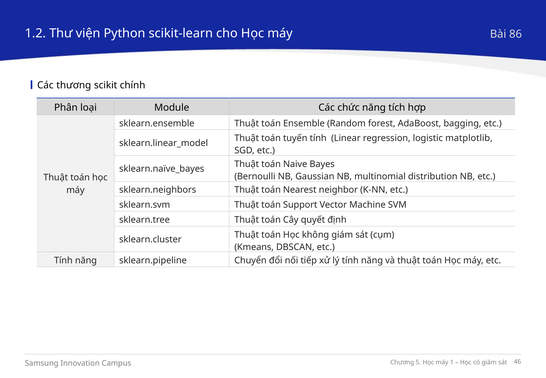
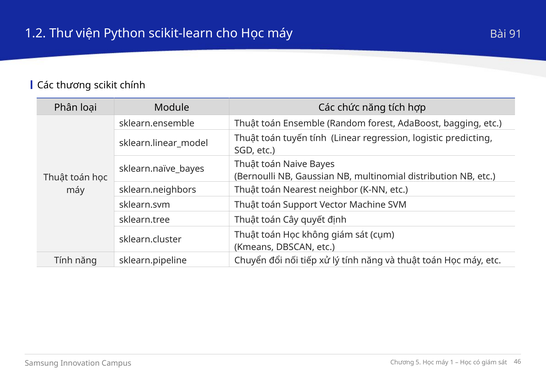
86: 86 -> 91 (516, 34)
matplotlib: matplotlib -> predicting (469, 138)
